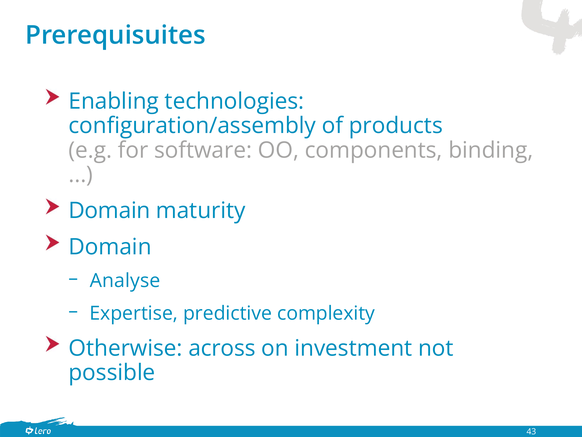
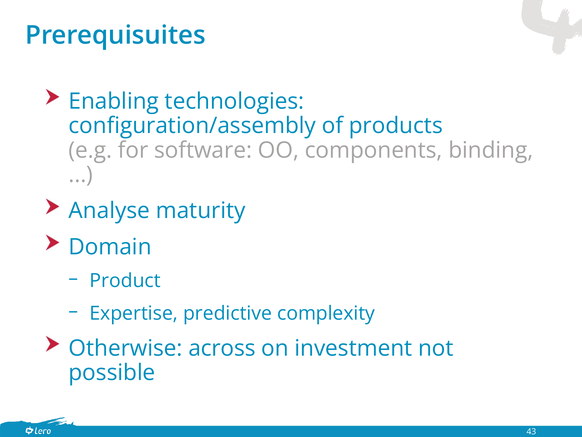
Domain: Domain -> Analyse (109, 211)
Analyse: Analyse -> Product (125, 281)
